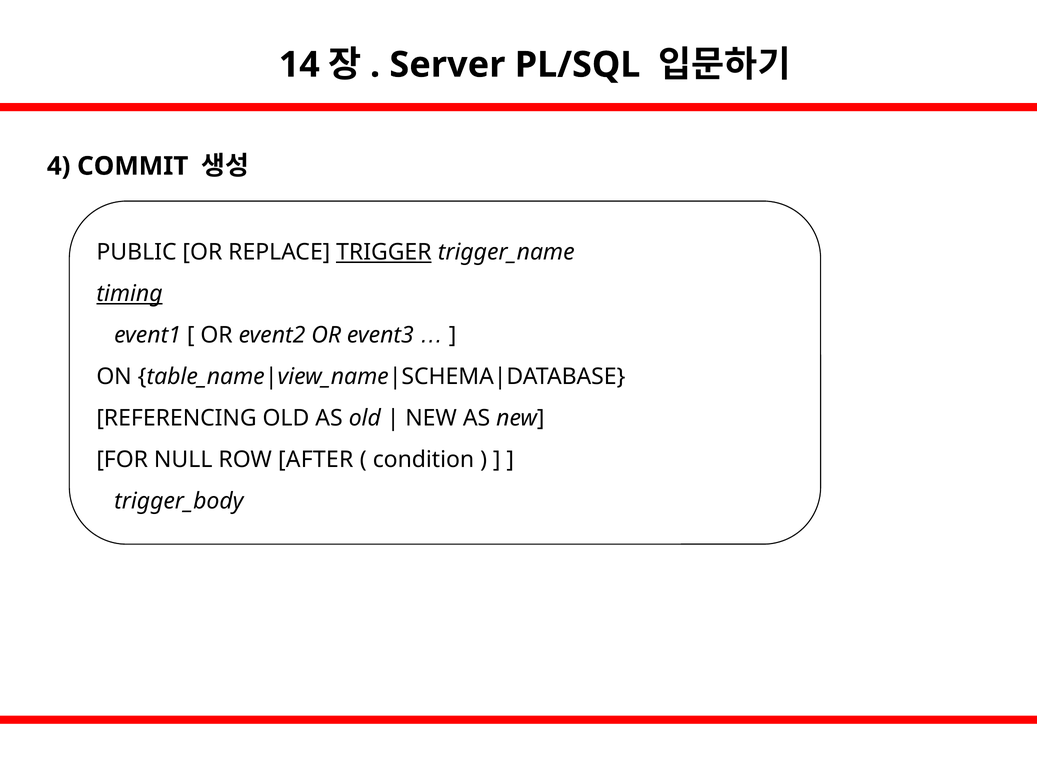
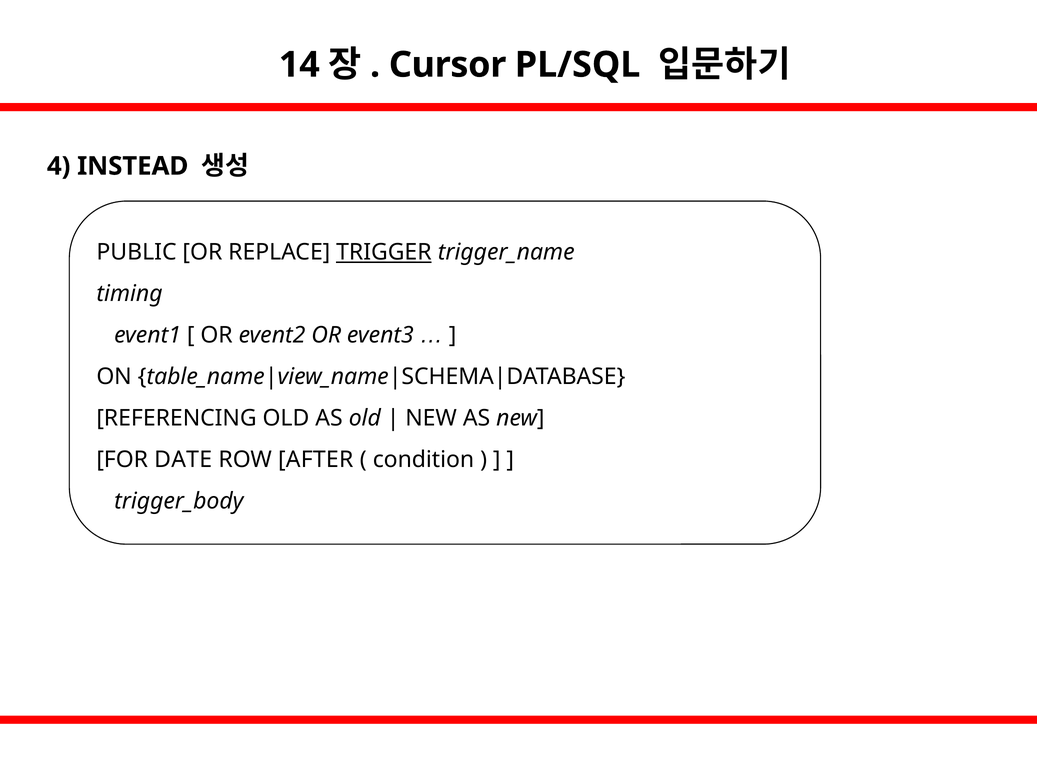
Server: Server -> Cursor (448, 65)
COMMIT: COMMIT -> INSTEAD (133, 166)
timing underline: present -> none (130, 294)
NULL: NULL -> DATE (183, 459)
